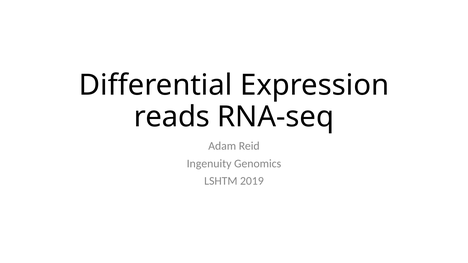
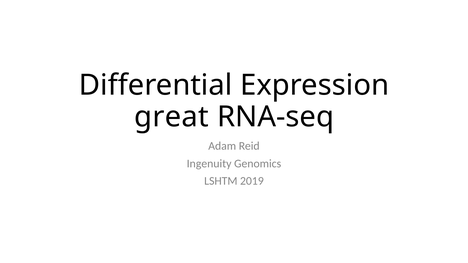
reads: reads -> great (172, 117)
